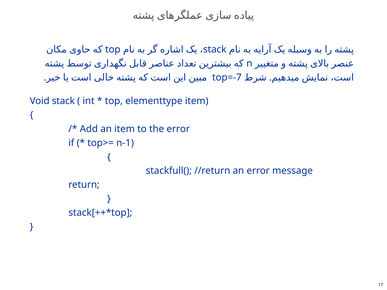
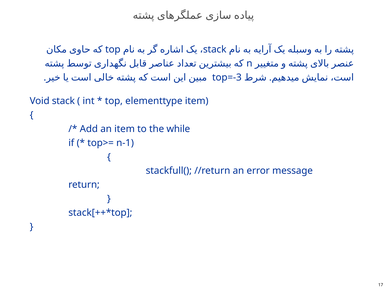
top=-7: top=-7 -> top=-3 (227, 77)
the error: error -> while (178, 129)
